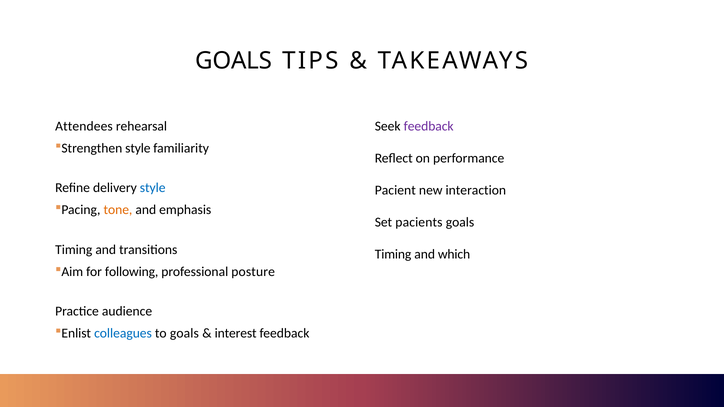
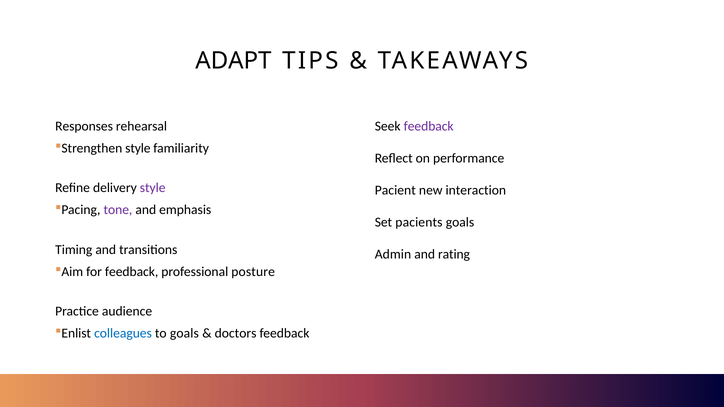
GOALS: GOALS -> ADAPT (233, 61)
Attendees: Attendees -> Responses (84, 126)
style colour: blue -> purple (153, 188)
tone colour: orange -> purple (118, 210)
Timing: Timing -> Admin (393, 254)
which: which -> rating (454, 254)
for following: following -> feedback (132, 272)
interest: interest -> doctors (236, 333)
